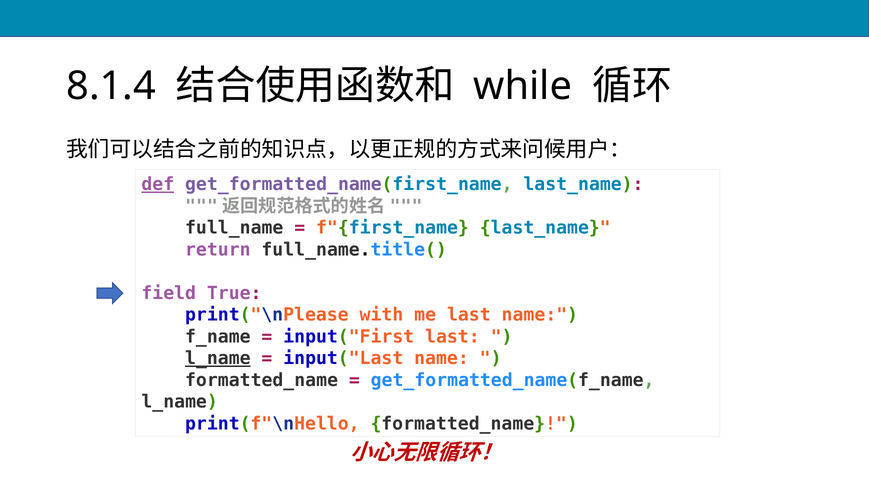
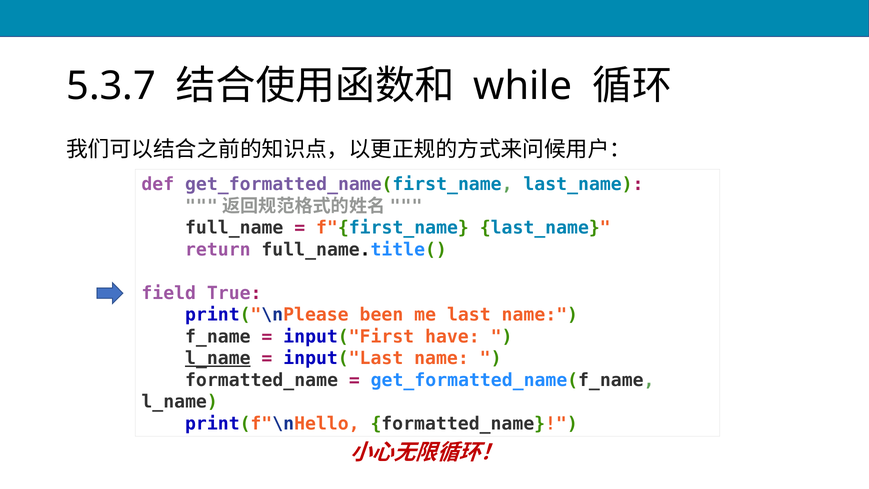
8.1.4: 8.1.4 -> 5.3.7 (111, 86)
def underline: present -> none (158, 184)
with: with -> been (381, 315)
input("First last: last -> have (452, 337)
